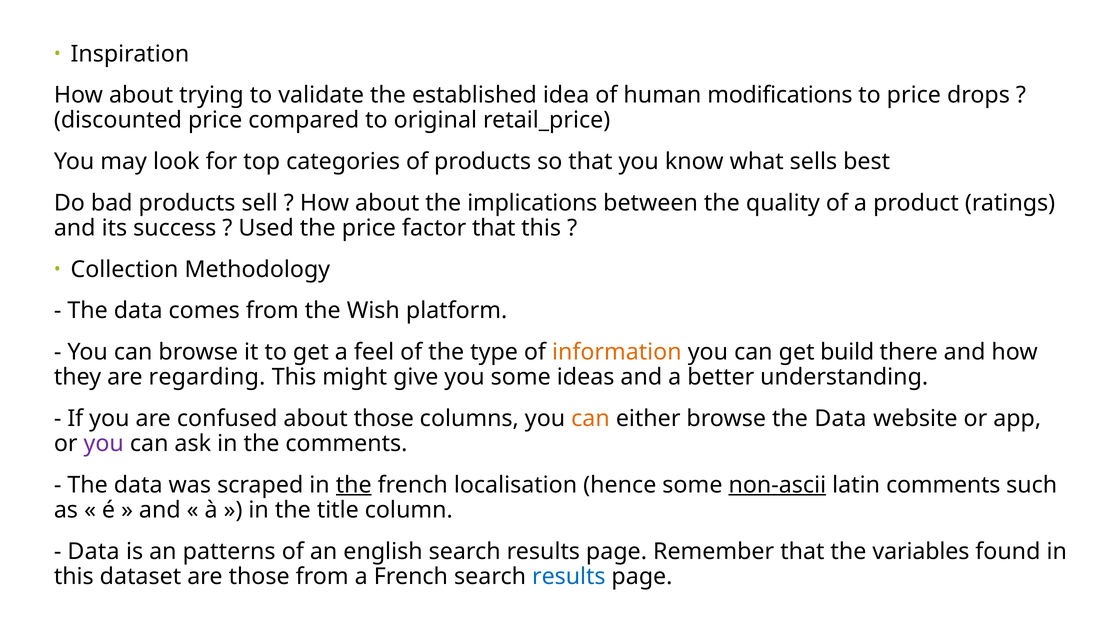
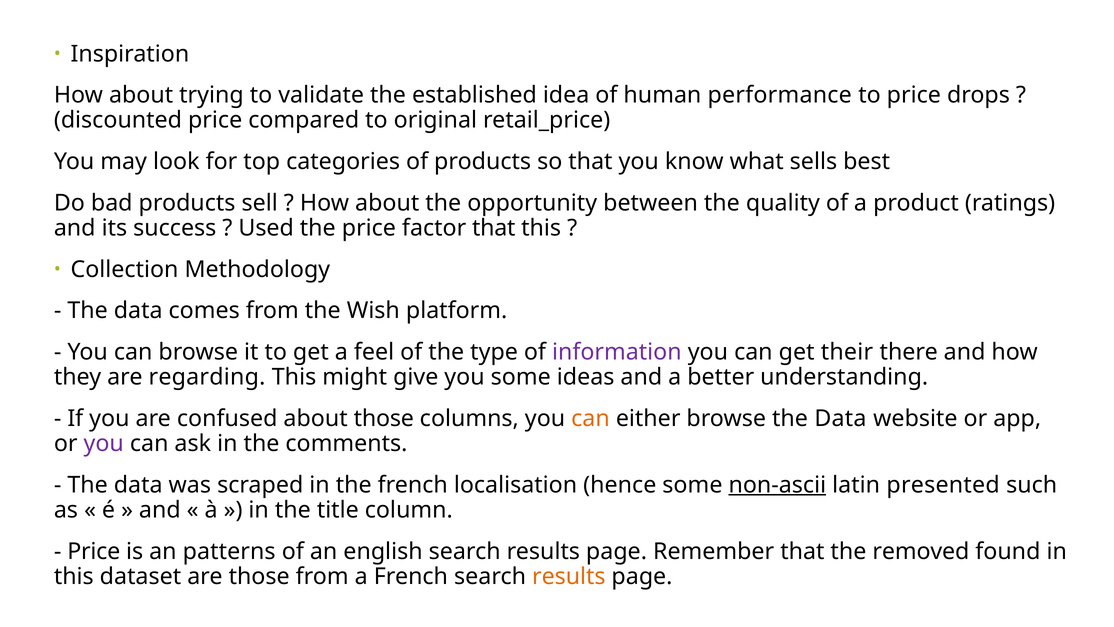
modifications: modifications -> performance (780, 95)
implications: implications -> opportunity (532, 203)
information colour: orange -> purple (617, 352)
build: build -> their (847, 352)
the underline: present -> none (354, 485)
latin comments: comments -> presented (943, 485)
Data: Data -> Price (94, 551)
variables: variables -> removed (921, 551)
results colour: blue -> orange (569, 576)
